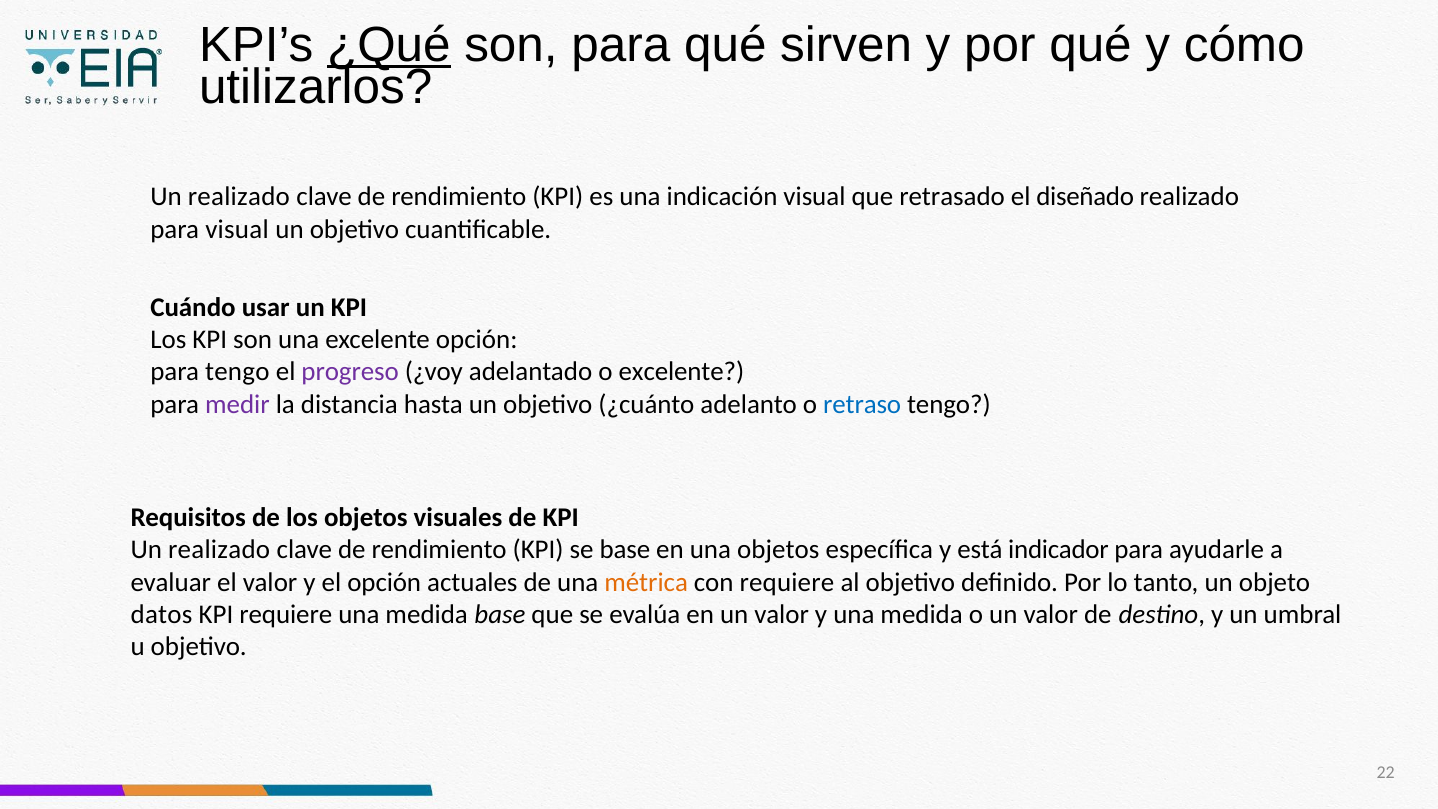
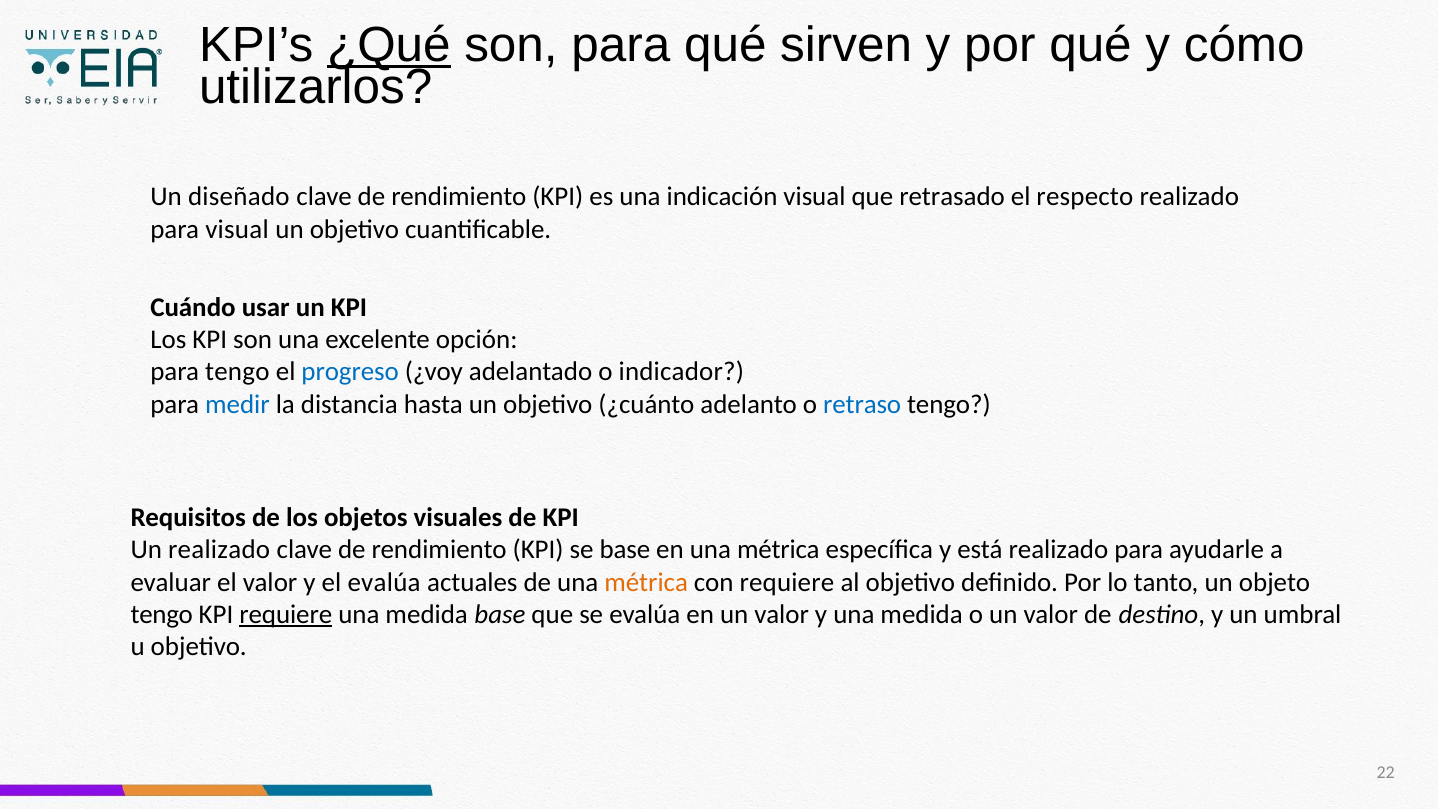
realizado: realizado -> diseñado (239, 197)
diseñado: diseñado -> respecto (1085, 197)
progreso colour: purple -> blue (350, 372)
o excelente: excelente -> indicador (681, 372)
medir colour: purple -> blue (237, 404)
en una objetos: objetos -> métrica (778, 550)
está indicador: indicador -> realizado (1058, 550)
el opción: opción -> evalúa (384, 582)
datos: datos -> tengo (162, 615)
requiere underline: none -> present (286, 615)
